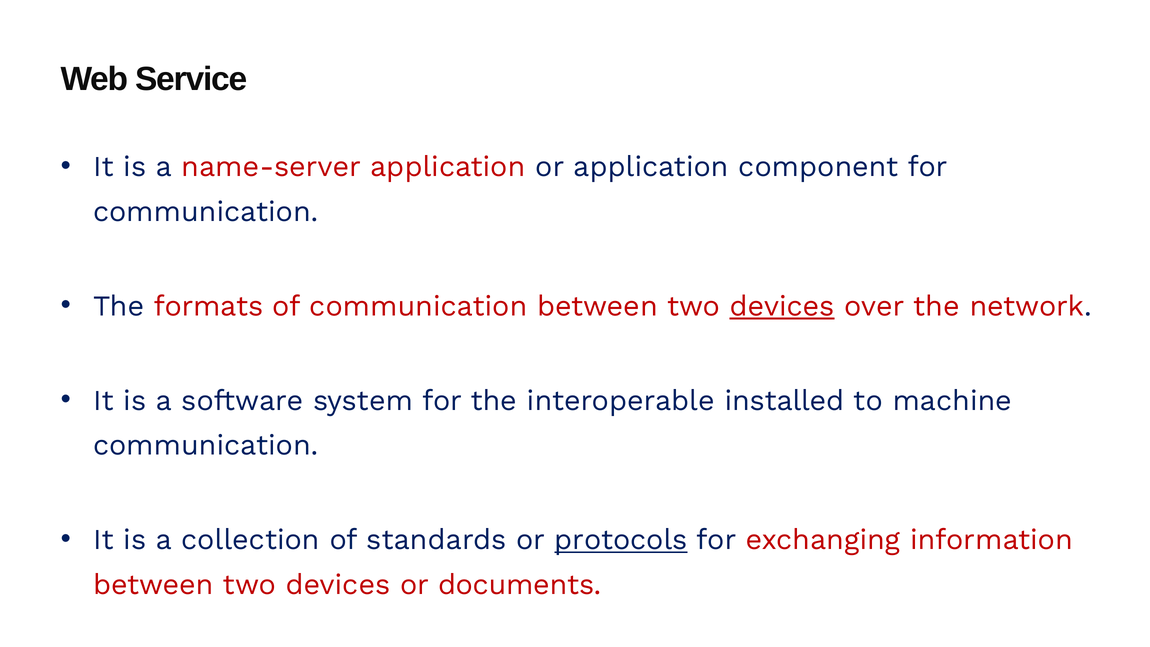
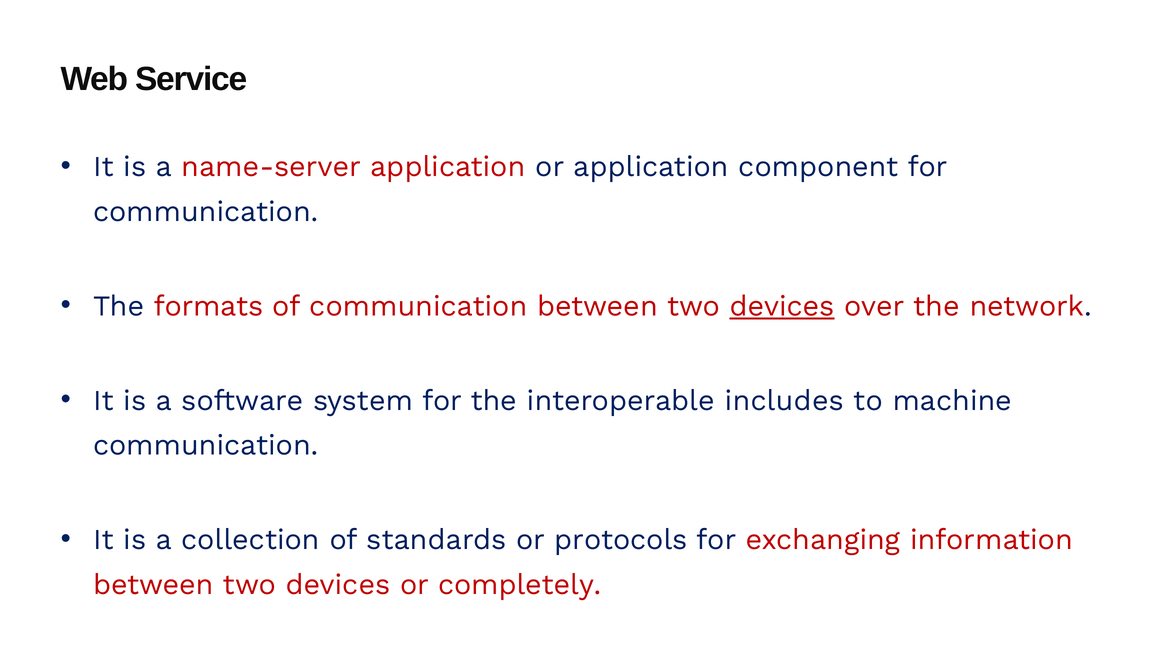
installed: installed -> includes (784, 400)
protocols underline: present -> none (621, 540)
documents: documents -> completely (520, 585)
